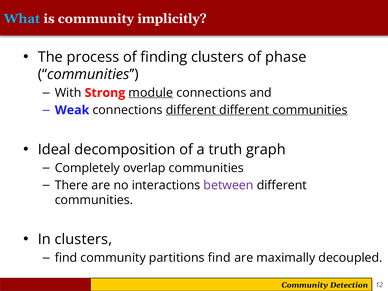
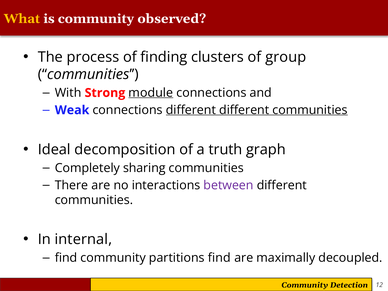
What colour: light blue -> yellow (22, 19)
implicitly: implicitly -> observed (172, 19)
phase: phase -> group (286, 57)
overlap: overlap -> sharing (144, 168)
In clusters: clusters -> internal (83, 239)
